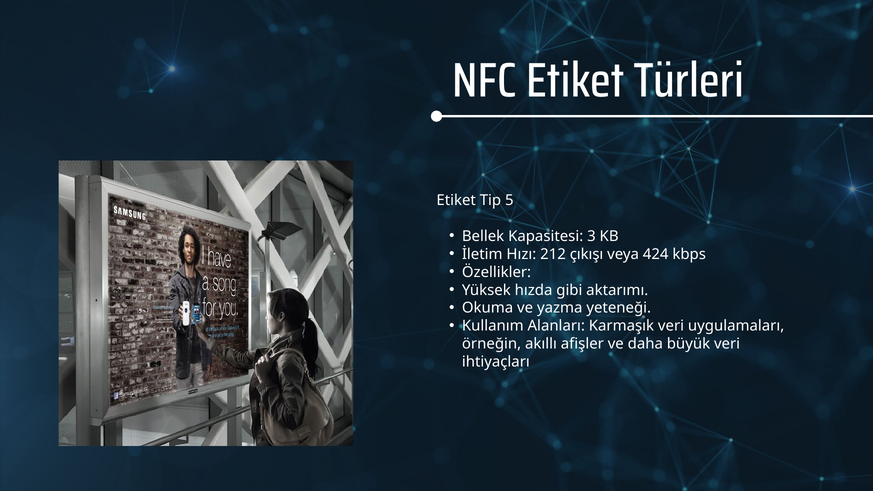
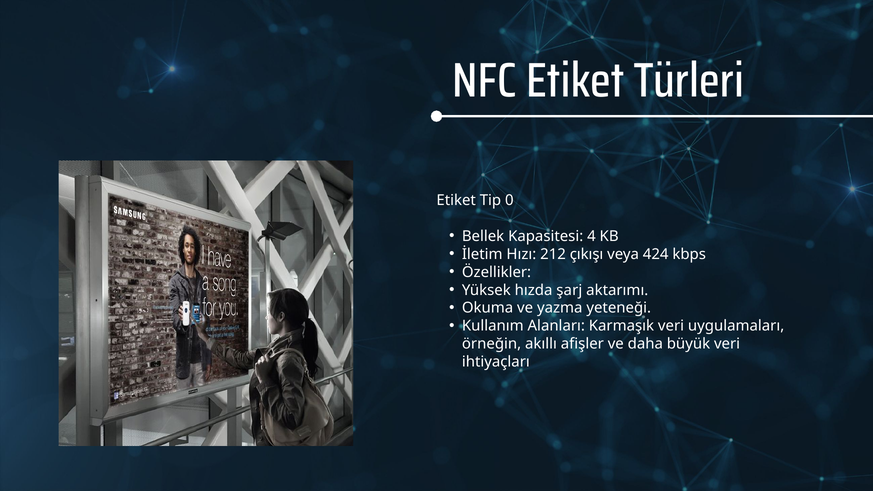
5: 5 -> 0 (509, 200)
3: 3 -> 4 (591, 236)
gibi: gibi -> şarj (569, 290)
